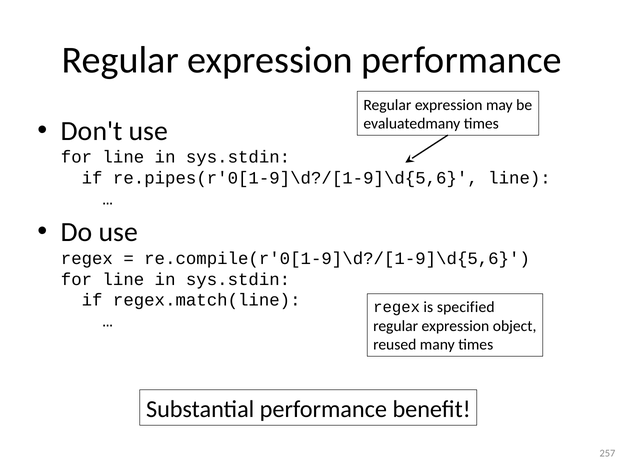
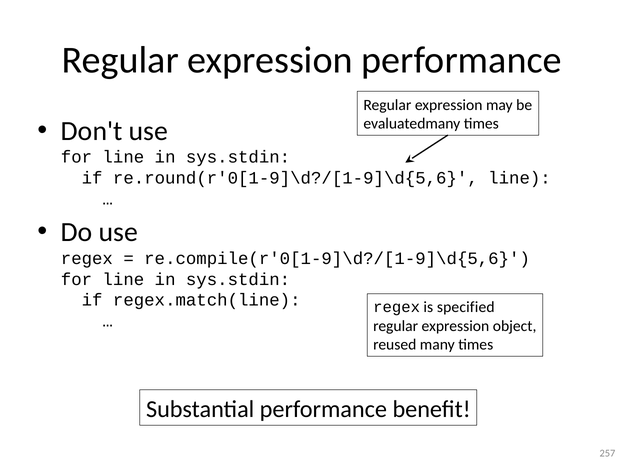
re.pipes(r'0[1-9]\d?/[1-9]\d{5,6: re.pipes(r'0[1-9]\d?/[1-9]\d{5,6 -> re.round(r'0[1-9]\d?/[1-9]\d{5,6 (295, 178)
